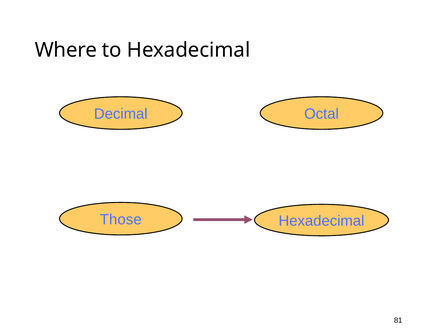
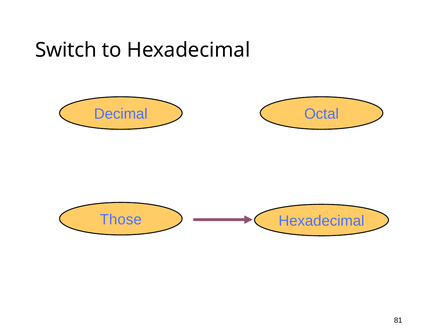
Where: Where -> Switch (66, 50)
